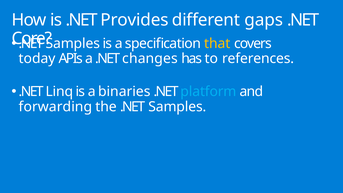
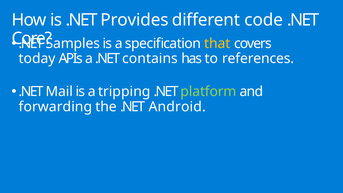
gaps: gaps -> code (264, 20)
changes: changes -> contains (150, 59)
Linq: Linq -> Mail (59, 92)
binaries: binaries -> tripping (124, 92)
platform colour: light blue -> light green (208, 92)
the .NET Samples: Samples -> Android (177, 107)
